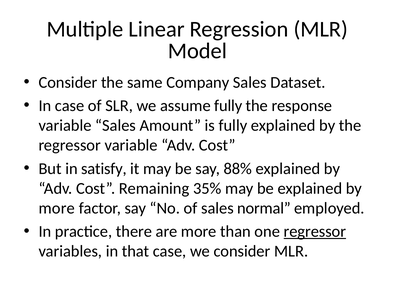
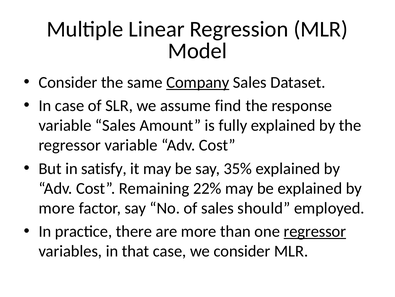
Company underline: none -> present (198, 82)
assume fully: fully -> find (228, 105)
88%: 88% -> 35% (238, 168)
35%: 35% -> 22% (207, 188)
normal: normal -> should (264, 208)
